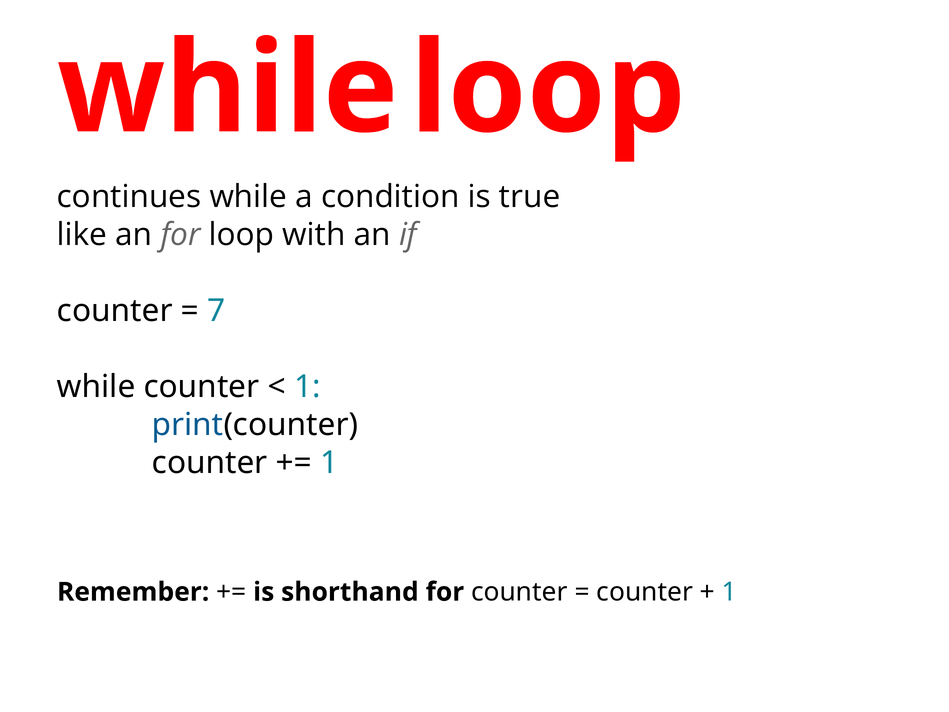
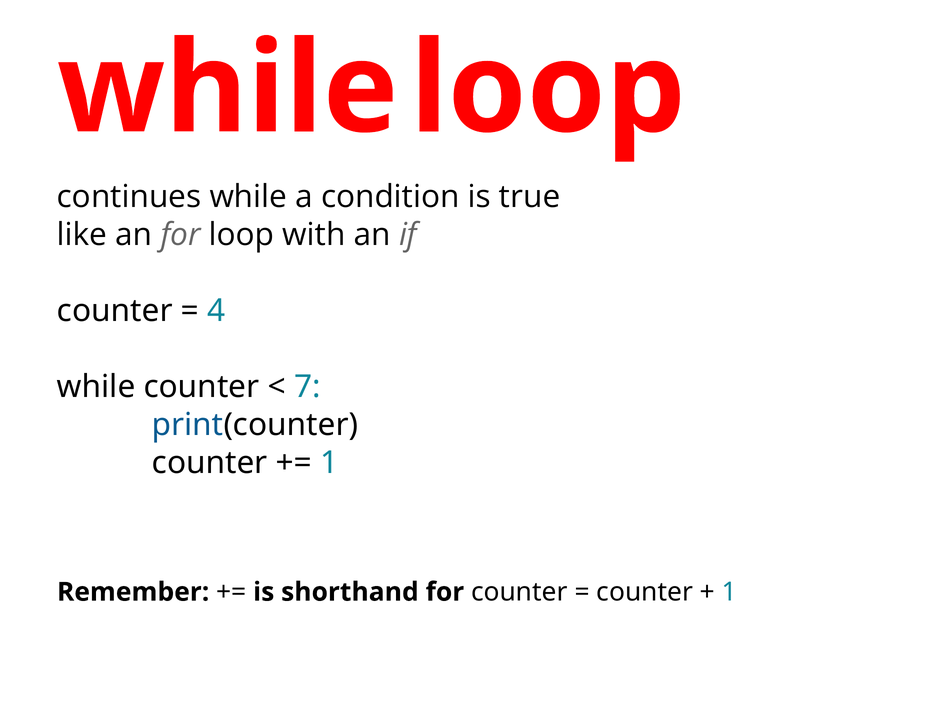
7: 7 -> 4 (216, 311)
1: 1 -> 7 (307, 387)
